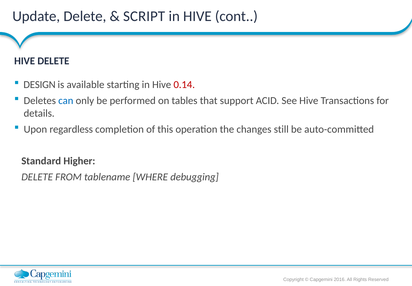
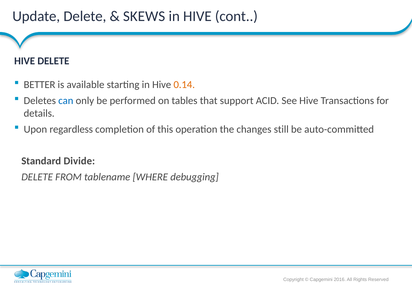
SCRIPT: SCRIPT -> SKEWS (144, 16)
DESIGN: DESIGN -> BETTER (40, 85)
0.14 colour: red -> orange (184, 85)
Higher: Higher -> Divide (79, 161)
